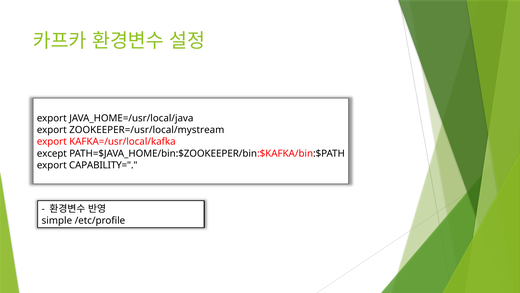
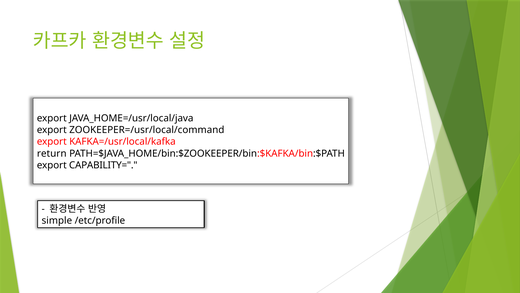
ZOOKEEPER=/usr/local/mystream: ZOOKEEPER=/usr/local/mystream -> ZOOKEEPER=/usr/local/command (147, 130)
except: except -> return (52, 153)
